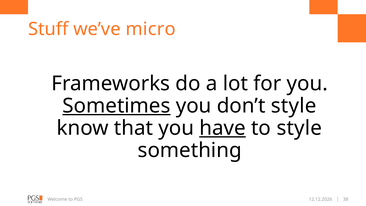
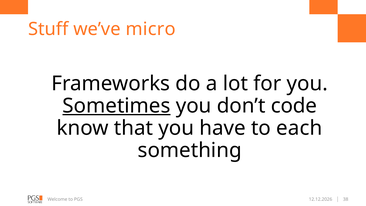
don’t style: style -> code (294, 106)
have underline: present -> none (223, 128)
to style: style -> each (299, 128)
